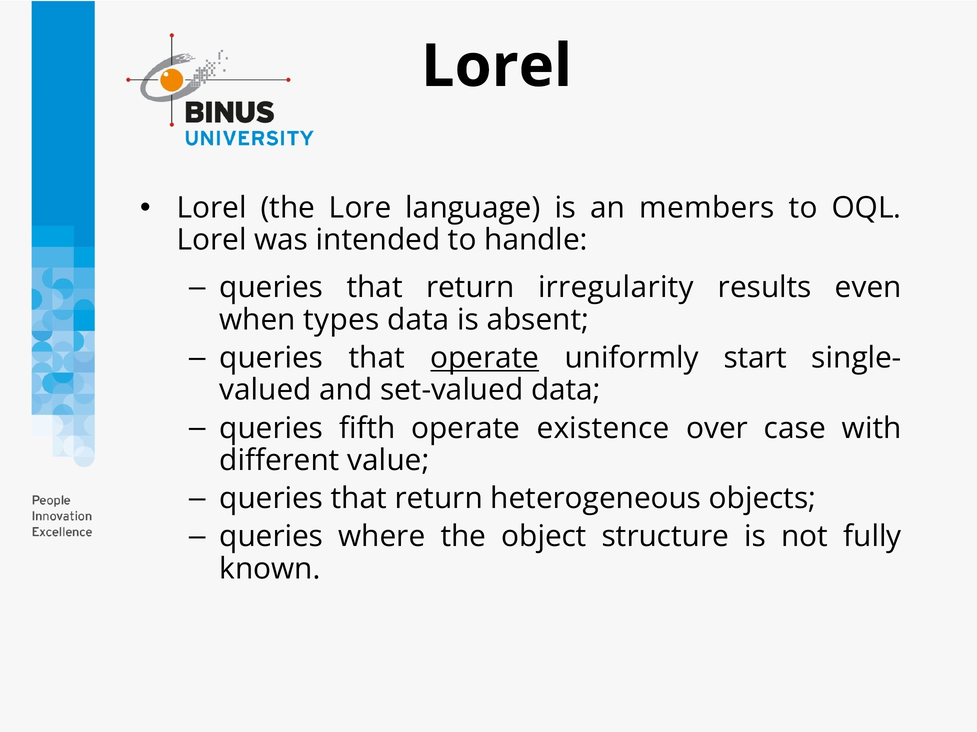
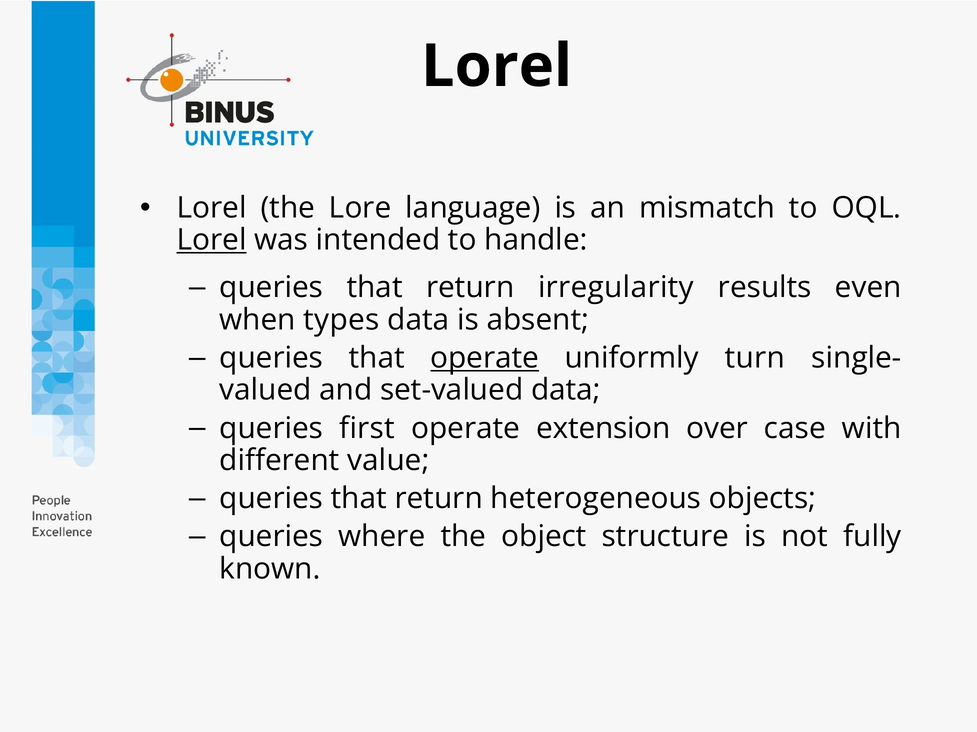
members: members -> mismatch (707, 208)
Lorel underline: none -> present (212, 240)
start: start -> turn (755, 358)
fifth: fifth -> first (367, 429)
existence: existence -> extension (603, 429)
